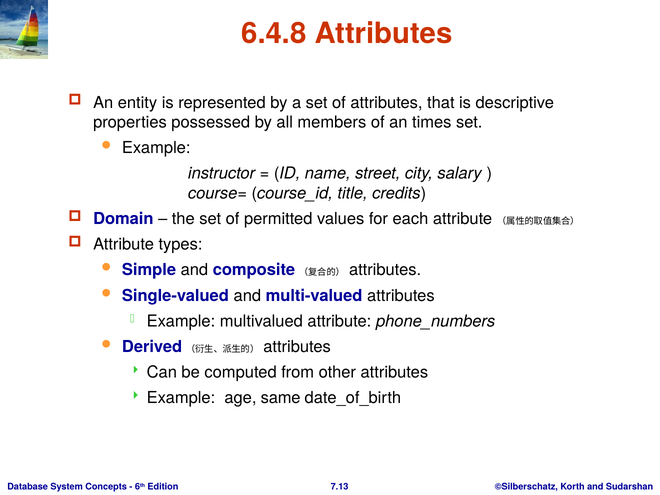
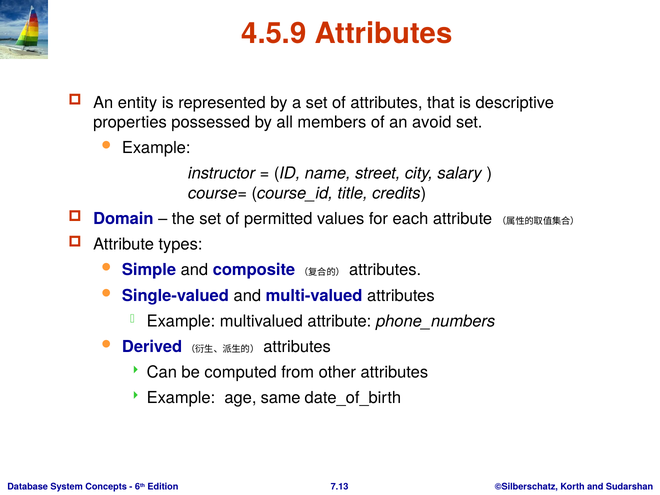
6.4.8: 6.4.8 -> 4.5.9 (274, 34)
times: times -> avoid (432, 122)
